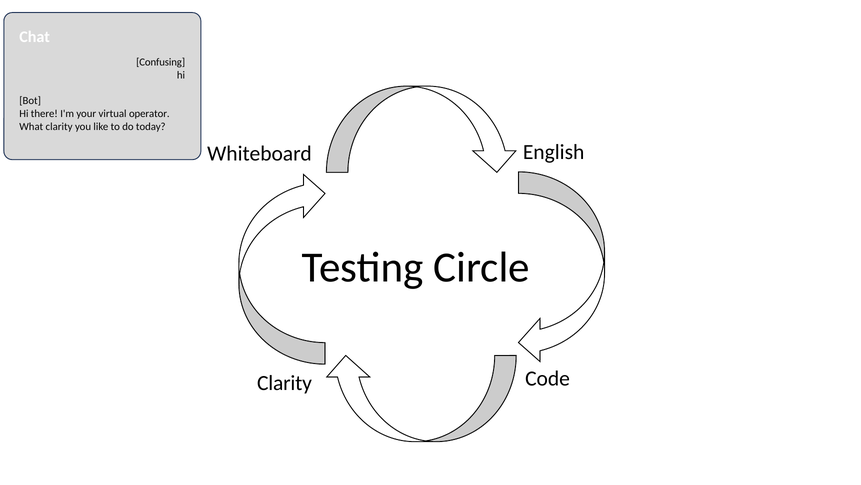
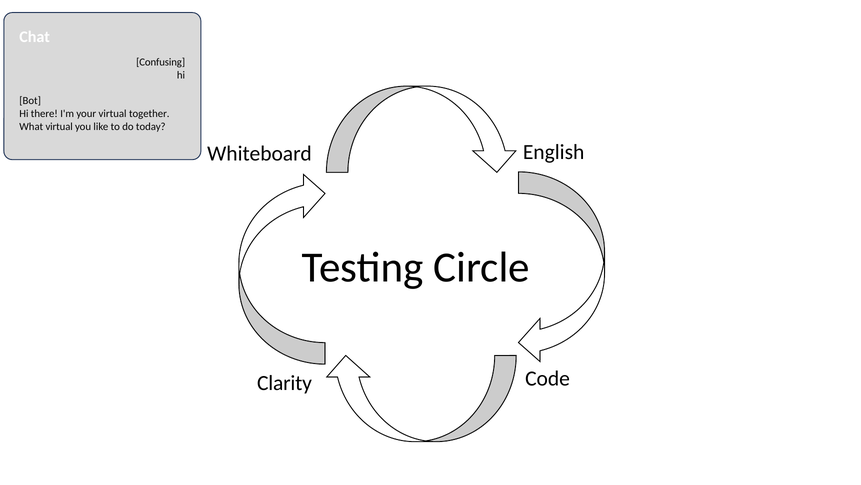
operator: operator -> together (149, 114)
What clarity: clarity -> virtual (59, 127)
